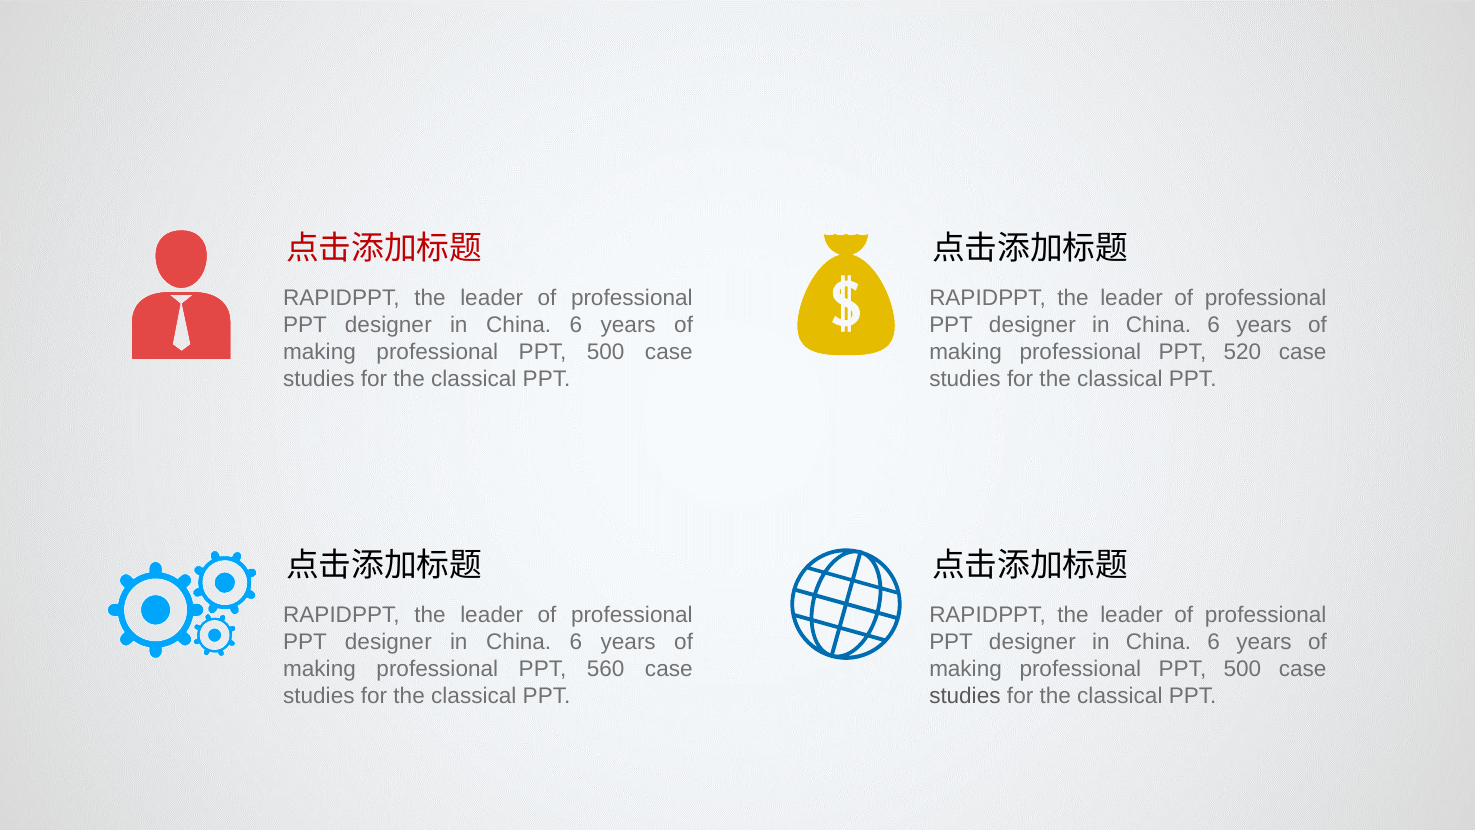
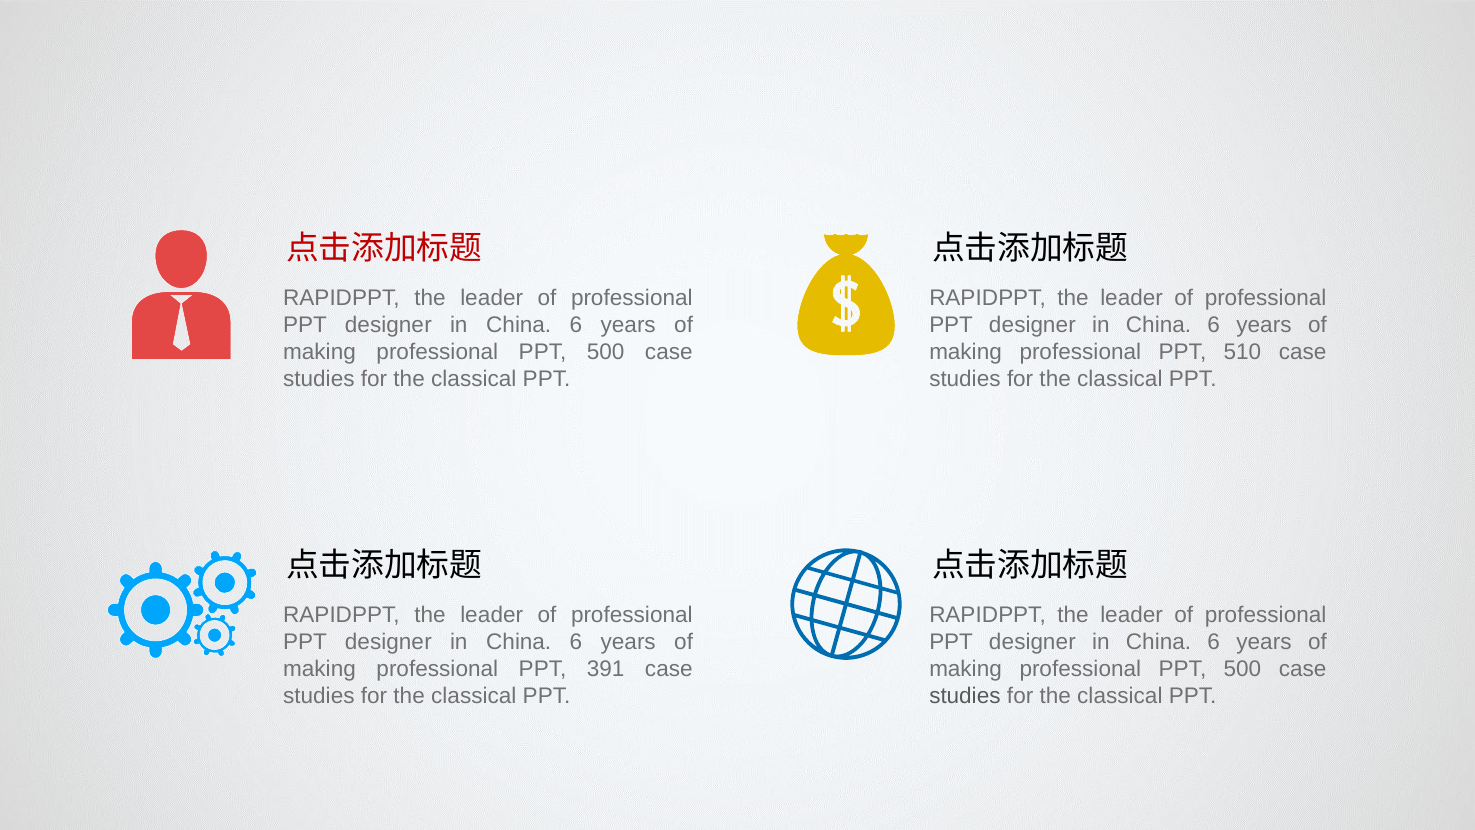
520: 520 -> 510 (1242, 352)
560: 560 -> 391 (606, 669)
